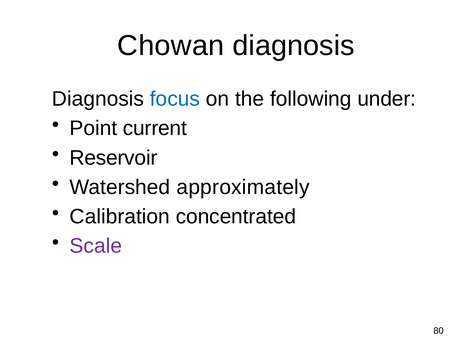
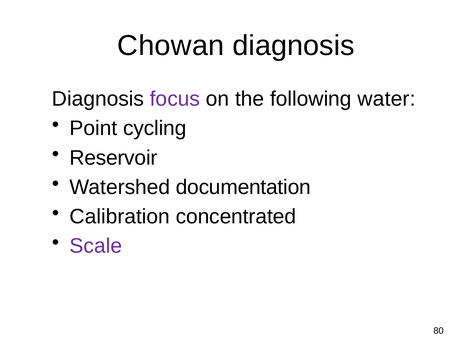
focus colour: blue -> purple (175, 99)
under: under -> water (387, 99)
current: current -> cycling (155, 128)
approximately: approximately -> documentation (243, 187)
